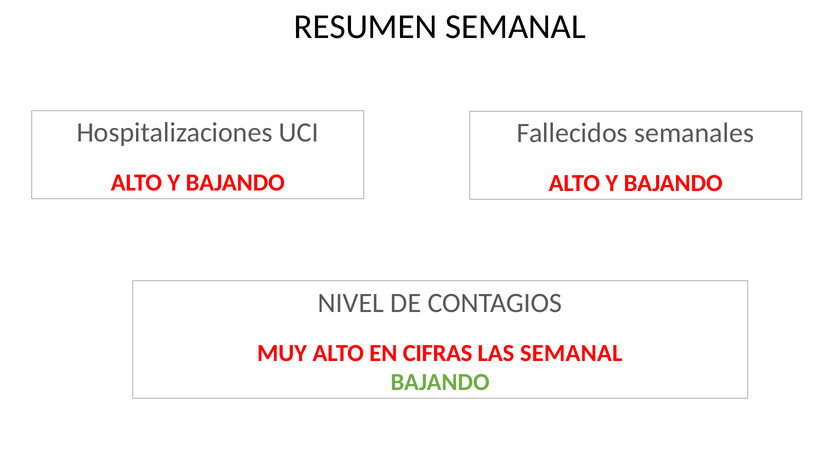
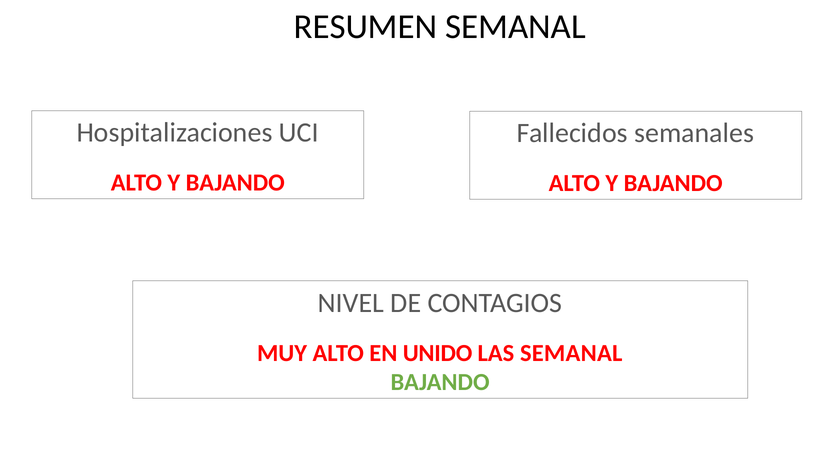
CIFRAS: CIFRAS -> UNIDO (438, 353)
